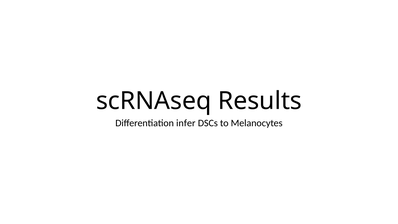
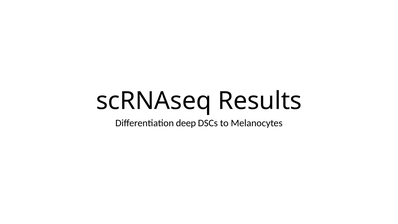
infer: infer -> deep (186, 123)
